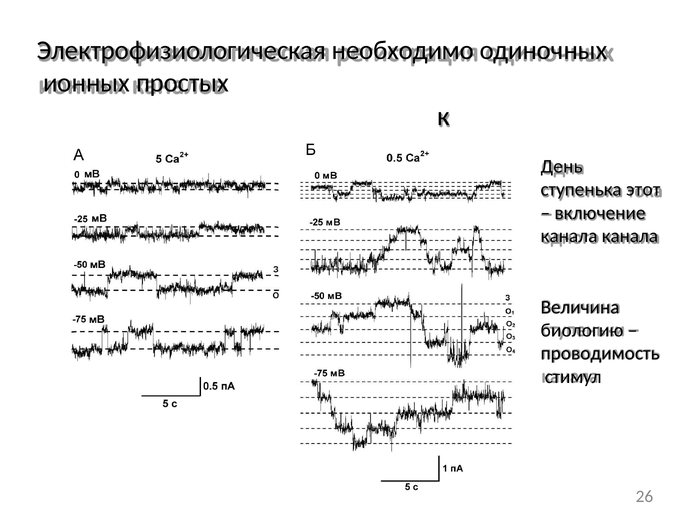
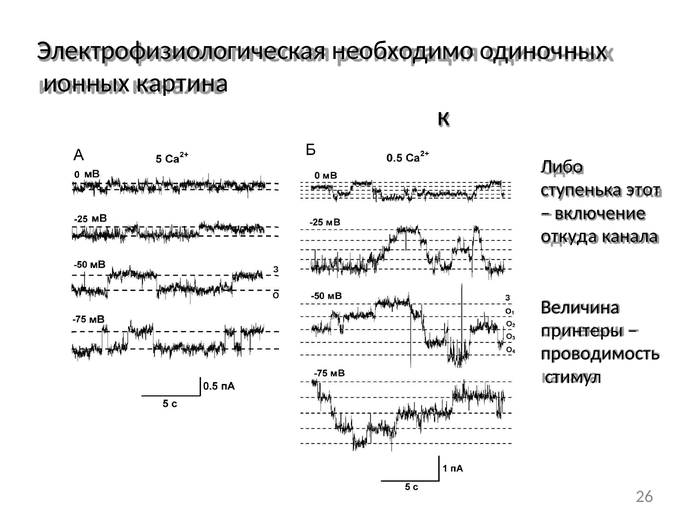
простых: простых -> картина (182, 83)
День: День -> Либо (562, 166)
канала: канала -> откуда (569, 236)
биологию: биологию -> принтеры (582, 331)
